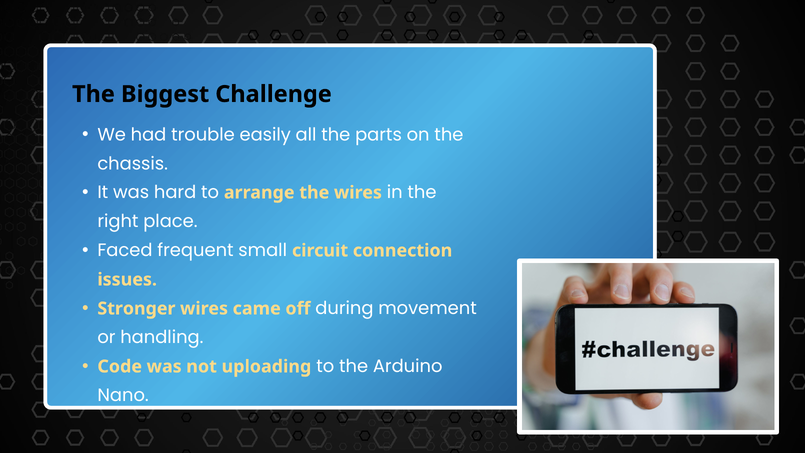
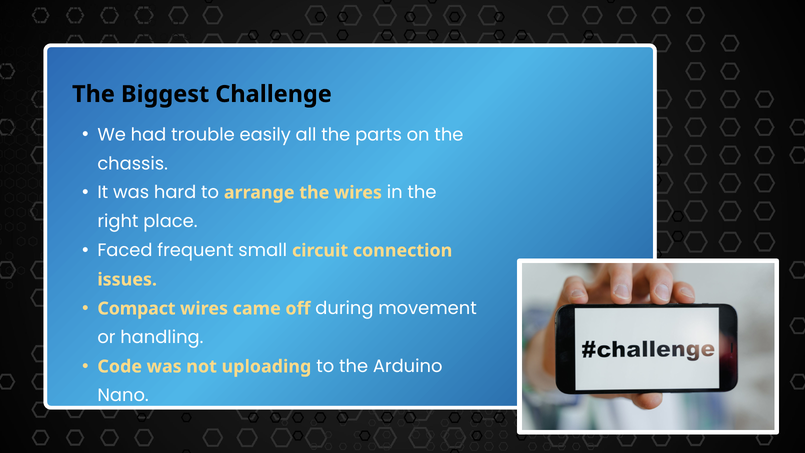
Stronger: Stronger -> Compact (136, 308)
